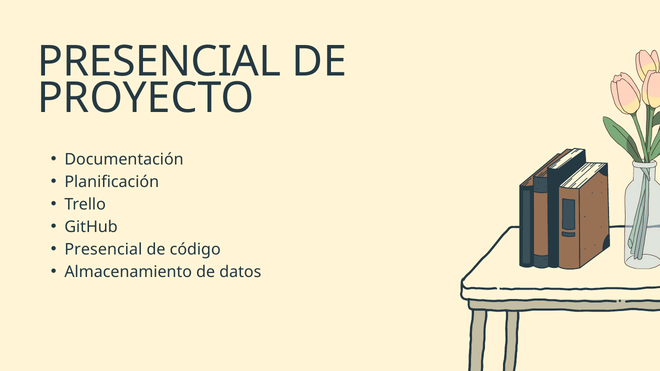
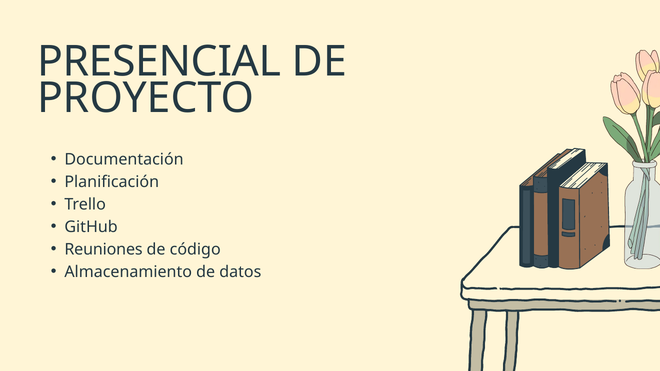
Presencial: Presencial -> Reuniones (104, 249)
